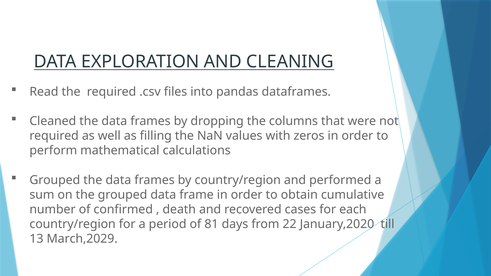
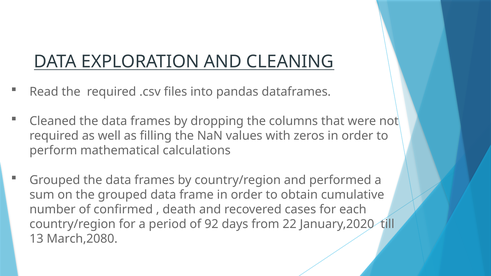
81: 81 -> 92 (211, 224)
March,2029: March,2029 -> March,2080 (82, 239)
